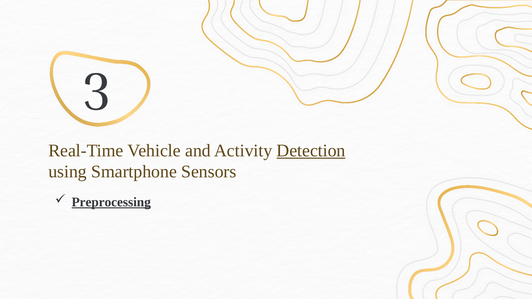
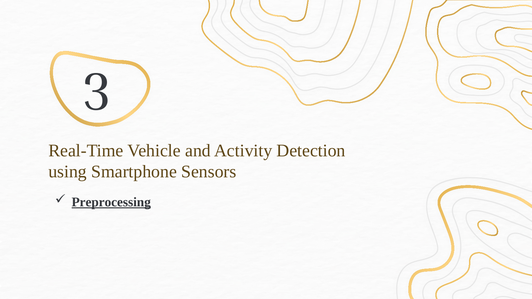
Detection underline: present -> none (311, 151)
